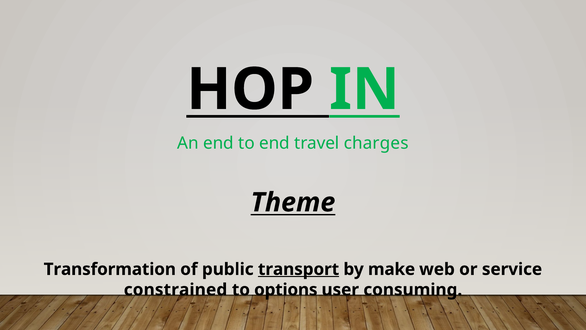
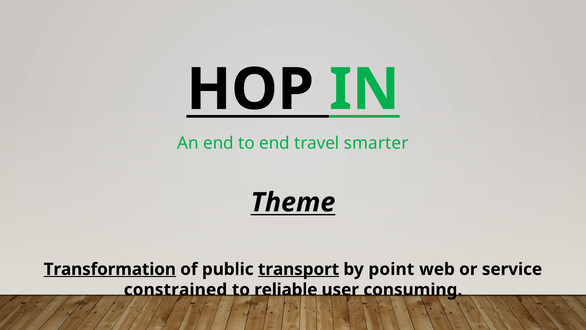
charges: charges -> smarter (376, 143)
Transformation underline: none -> present (110, 269)
make: make -> point (391, 269)
options: options -> reliable (286, 289)
